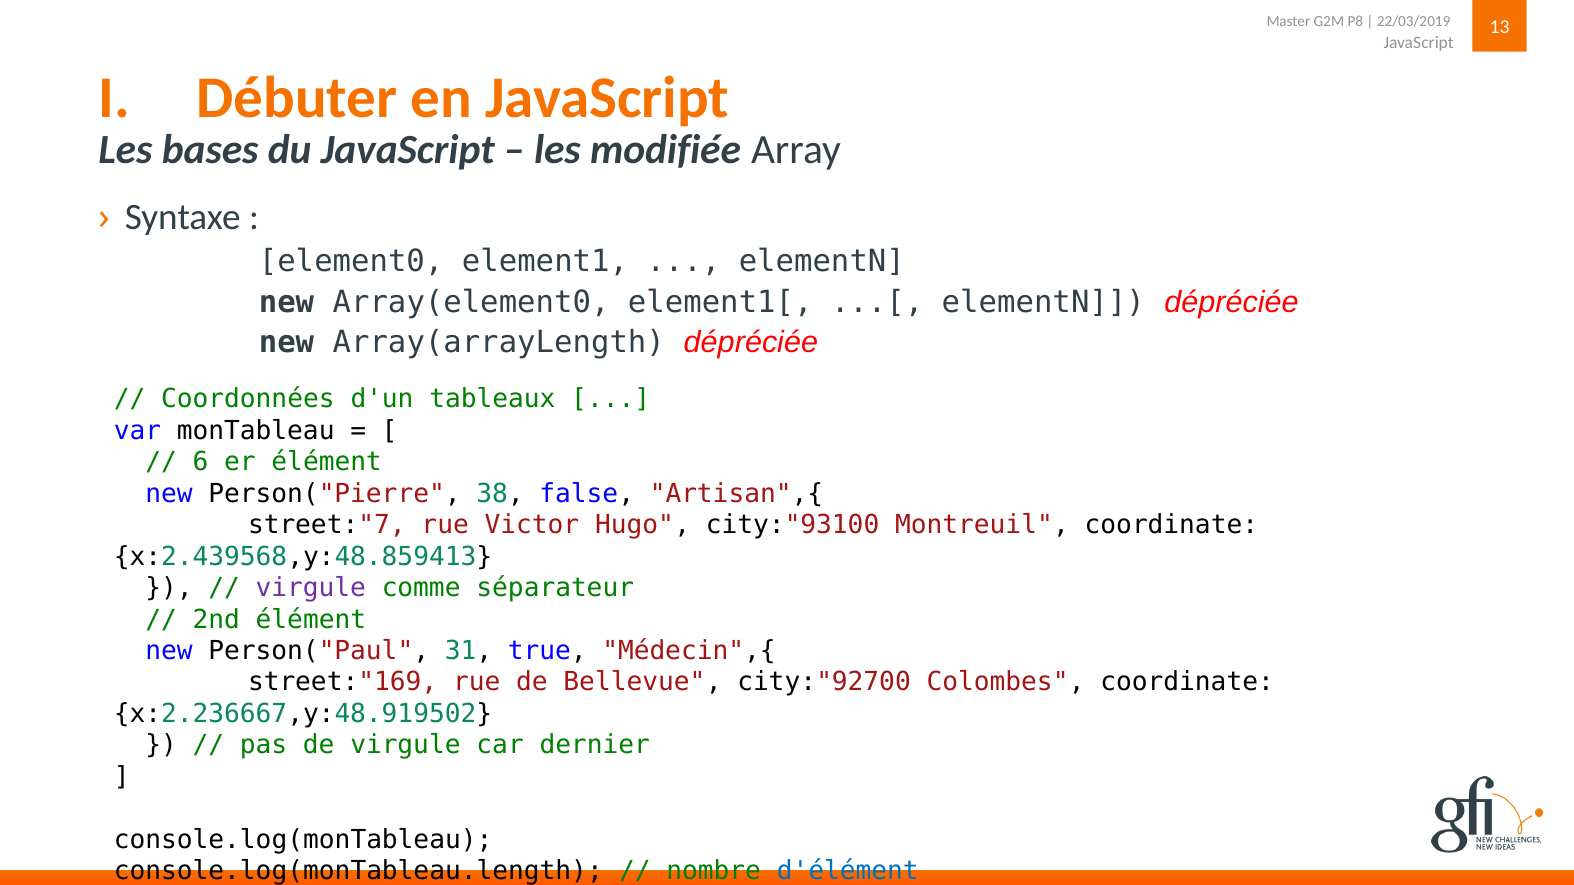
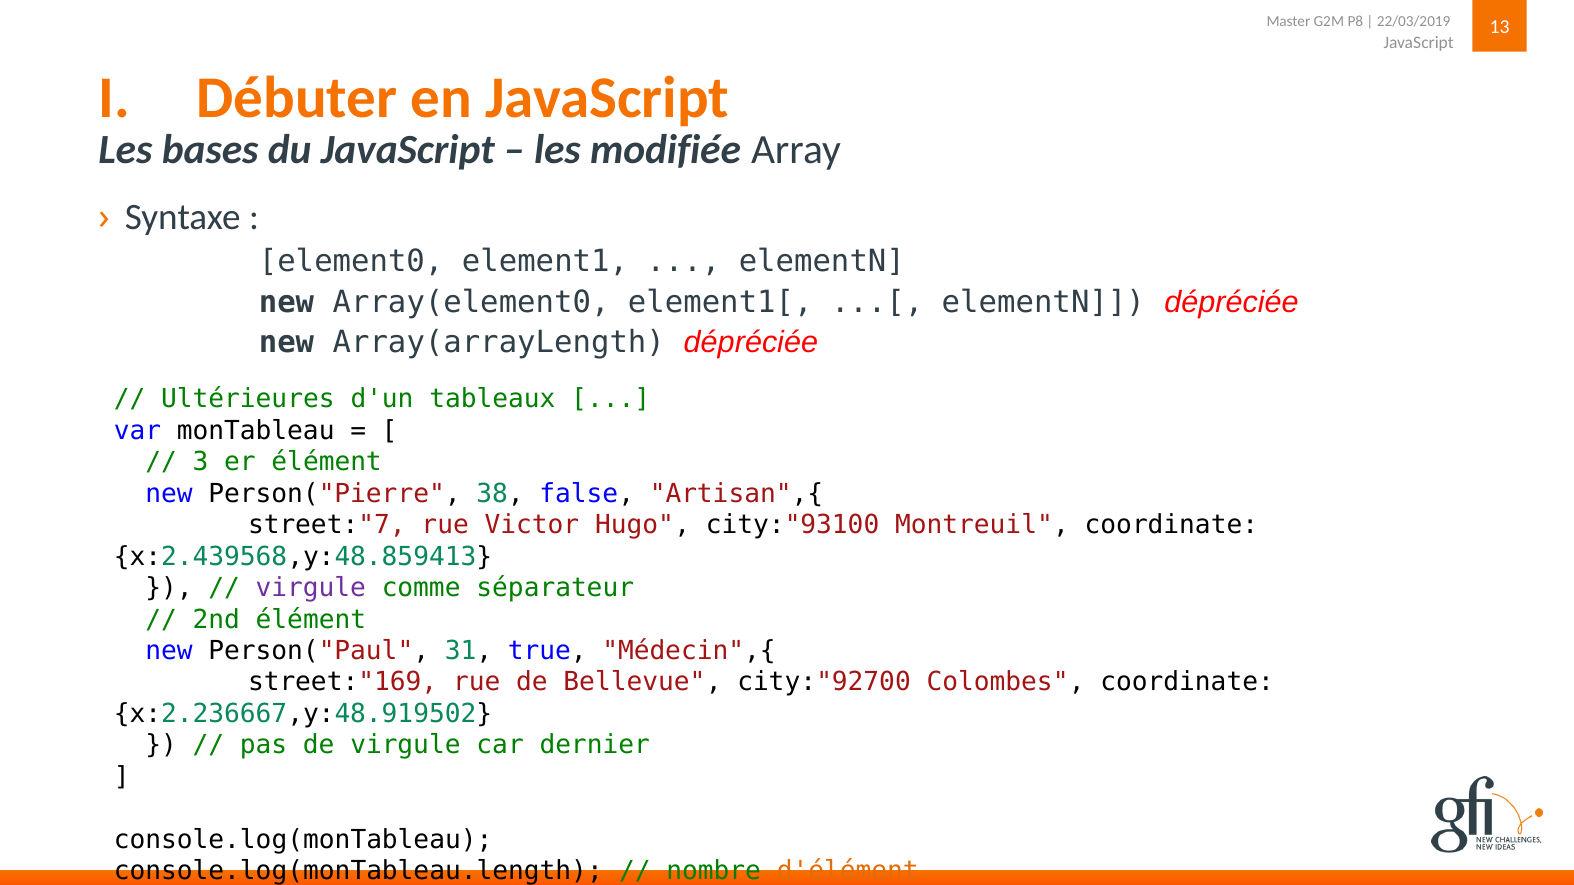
Coordonnées: Coordonnées -> Ultérieures (248, 399)
6: 6 -> 3 (200, 462)
d'élément colour: blue -> orange (848, 871)
